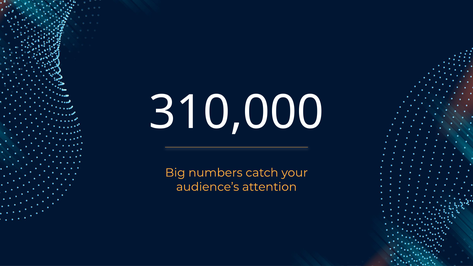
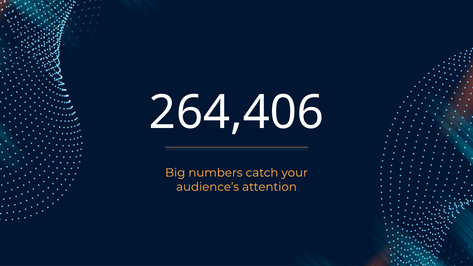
310,000: 310,000 -> 264,406 (236, 112)
